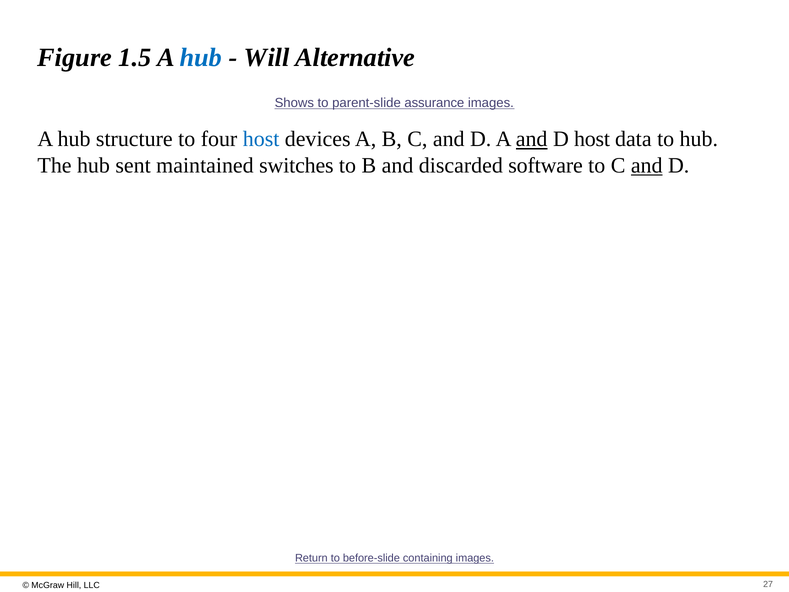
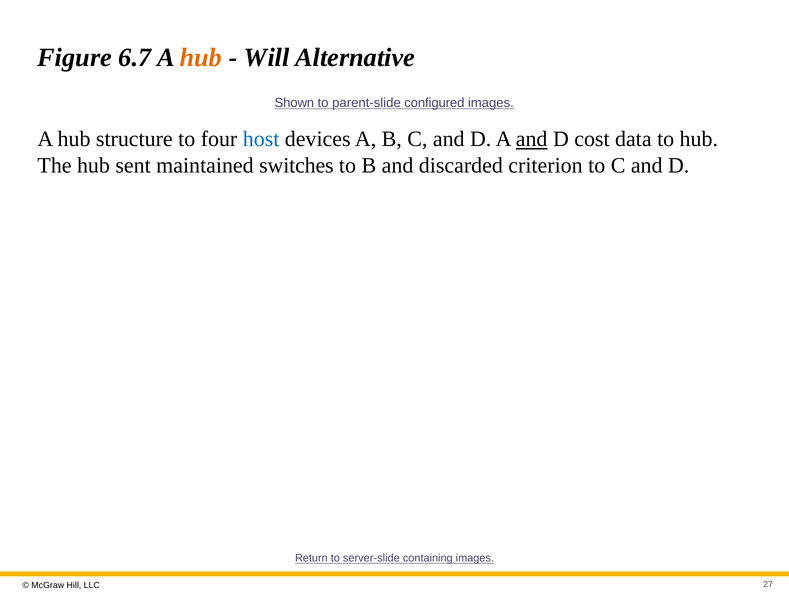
1.5: 1.5 -> 6.7 (135, 57)
hub colour: blue -> orange (201, 57)
Shows: Shows -> Shown (294, 103)
assurance: assurance -> configured (434, 103)
D host: host -> cost (592, 139)
software: software -> criterion (546, 166)
and underline: present -> none (647, 166)
before-slide: before-slide -> server-slide (371, 558)
